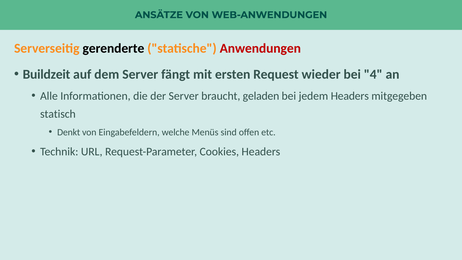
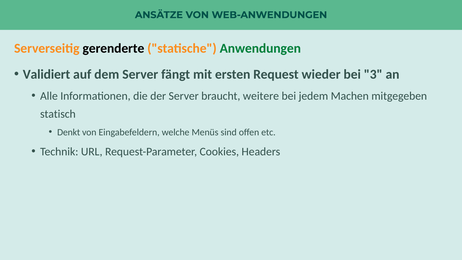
Anwendungen colour: red -> green (260, 48)
Buildzeit: Buildzeit -> Validiert (46, 74)
4: 4 -> 3 (373, 74)
geladen: geladen -> weitere (261, 96)
jedem Headers: Headers -> Machen (350, 96)
